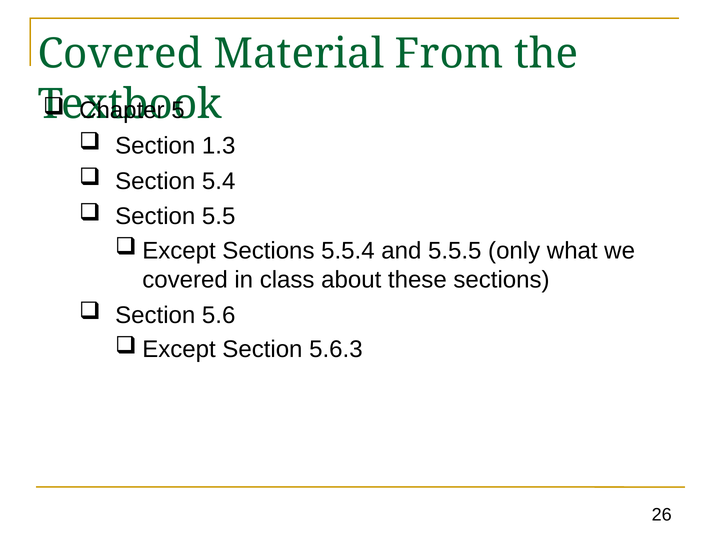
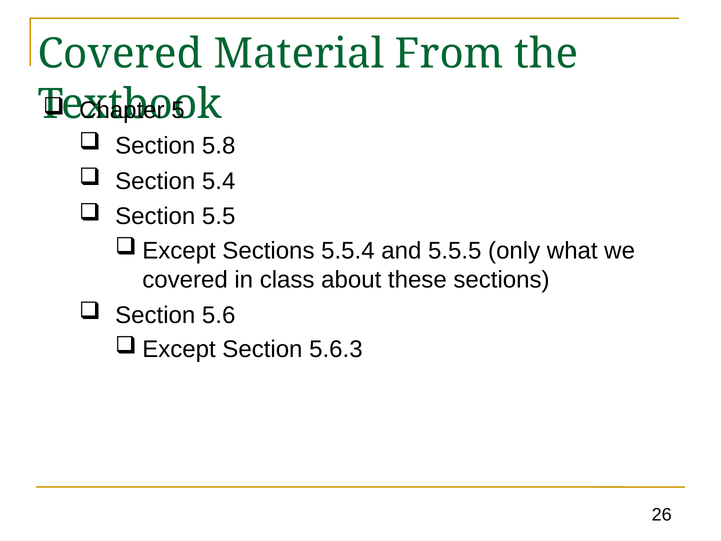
1.3: 1.3 -> 5.8 (219, 146)
